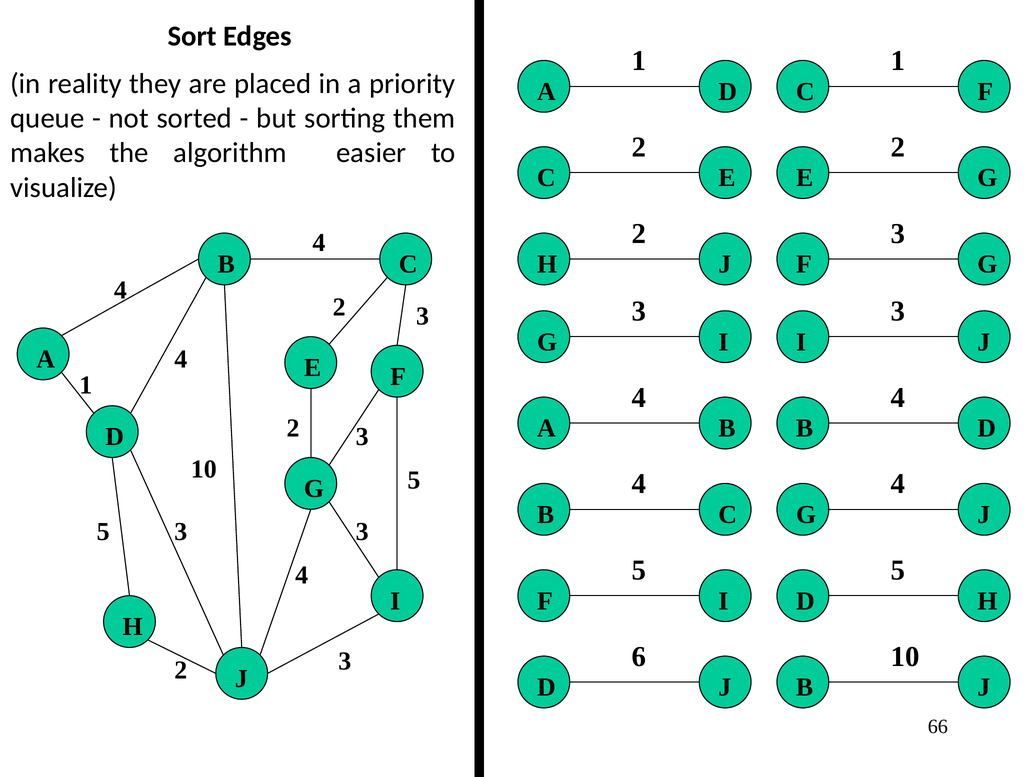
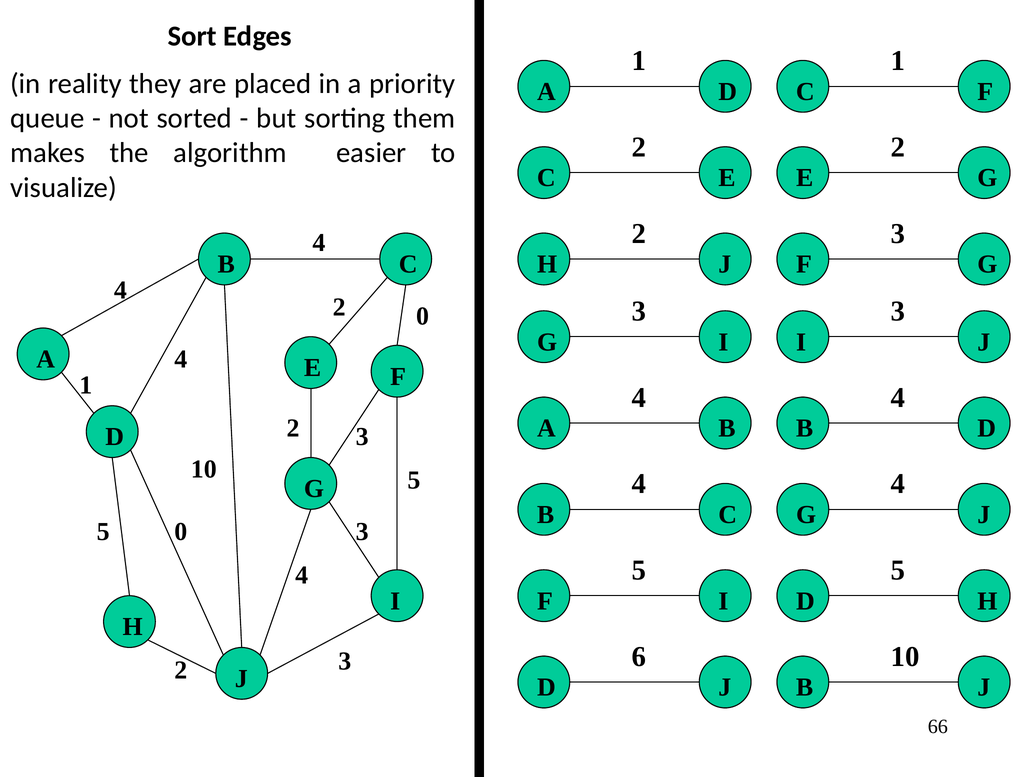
3: 3 -> 0 (423, 316)
3: 3 -> 0 (181, 532)
